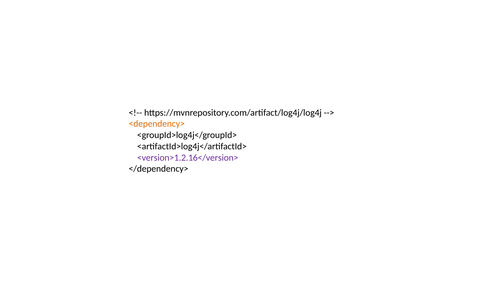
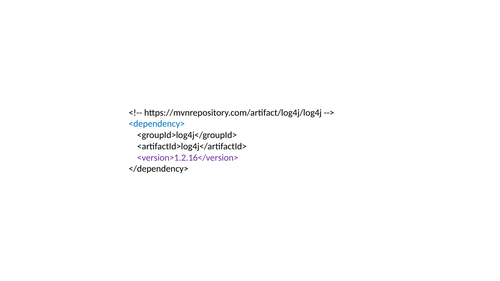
<dependency> colour: orange -> blue (157, 124)
